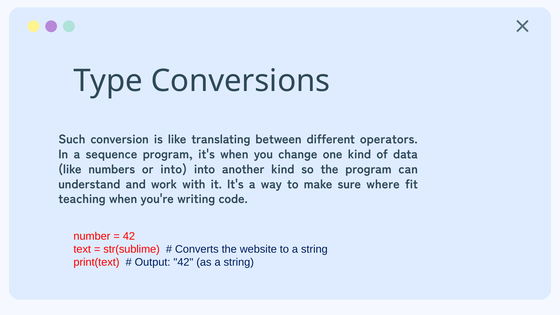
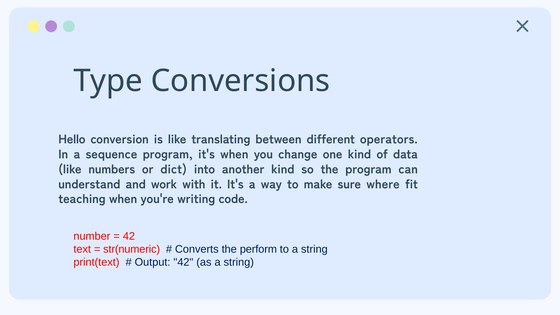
Such: Such -> Hello (72, 140)
or into: into -> dict (174, 169)
str(sublime: str(sublime -> str(numeric (132, 249)
website: website -> perform (258, 249)
